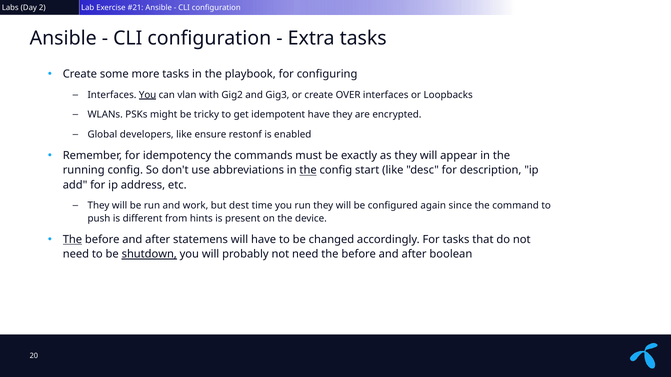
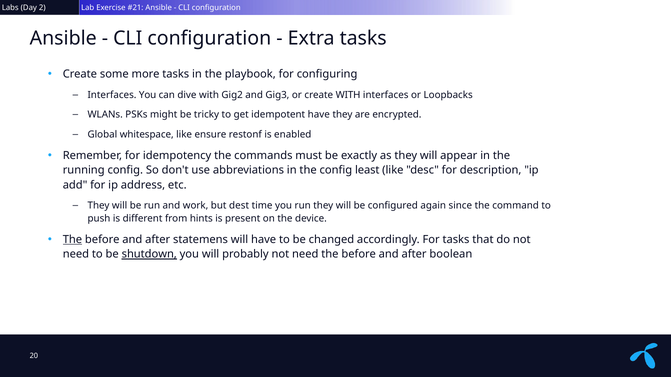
You underline: present -> none (148, 95)
vlan: vlan -> dive (187, 95)
create OVER: OVER -> WITH (348, 95)
developers: developers -> whitespace (147, 135)
the underline: present -> none (308, 171)
start: start -> least (367, 171)
